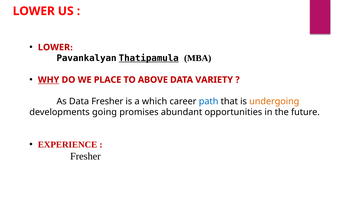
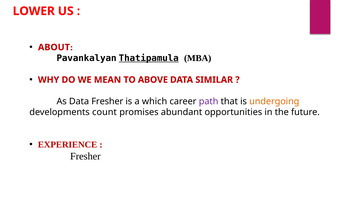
LOWER: LOWER -> ABOUT (54, 47)
WHY underline: present -> none (49, 80)
PLACE: PLACE -> MEAN (108, 80)
VARIETY: VARIETY -> SIMILAR (214, 80)
path colour: blue -> purple (209, 102)
going: going -> count (104, 113)
